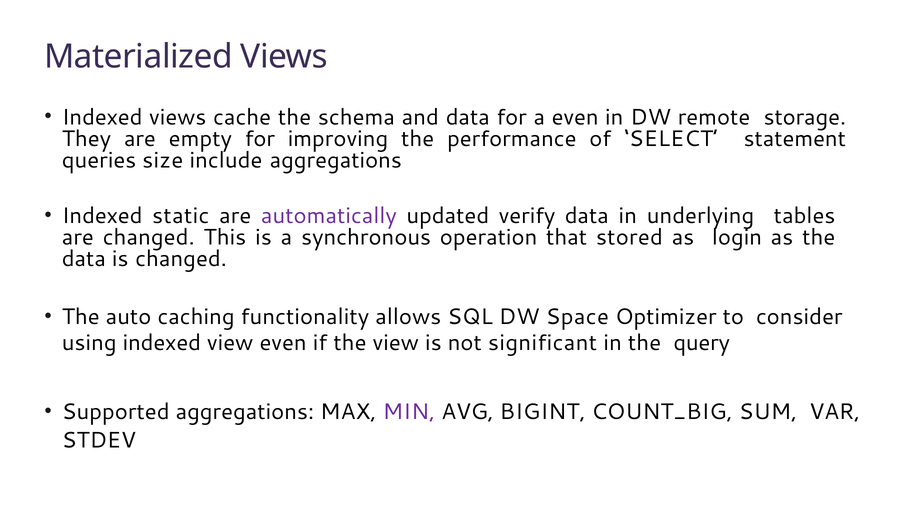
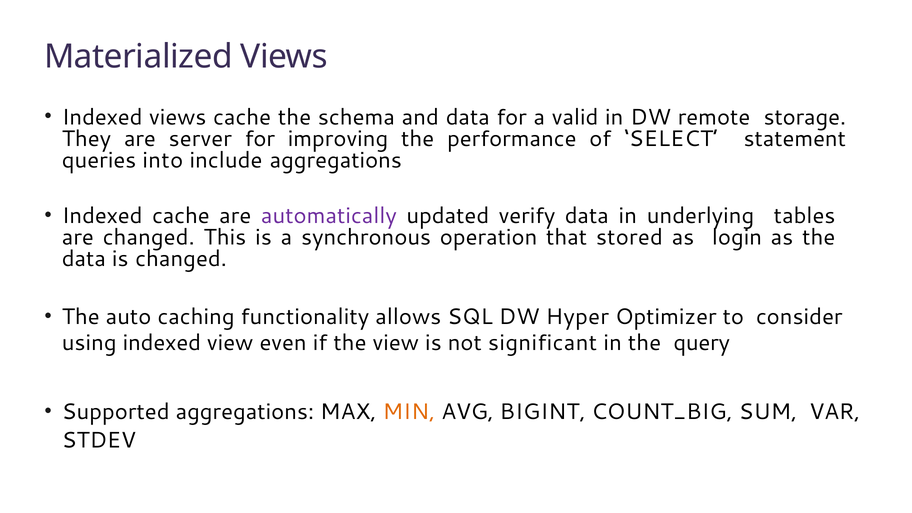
a even: even -> valid (575, 117)
empty: empty -> server (200, 139)
size: size -> into (163, 160)
Indexed static: static -> cache (181, 216)
Space: Space -> Hyper (577, 317)
MIN colour: purple -> orange (409, 412)
